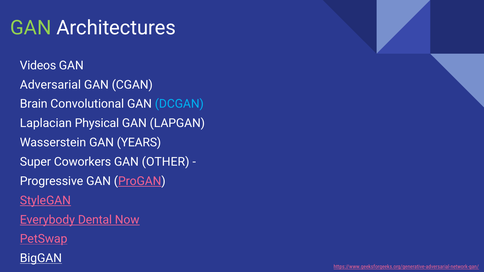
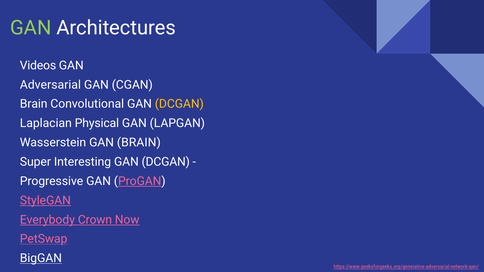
DCGAN colour: light blue -> yellow (179, 104)
GAN YEARS: YEARS -> BRAIN (139, 143)
Coworkers: Coworkers -> Interesting (83, 162)
OTHER: OTHER -> DCGAN (166, 162)
Dental: Dental -> Crown (95, 220)
